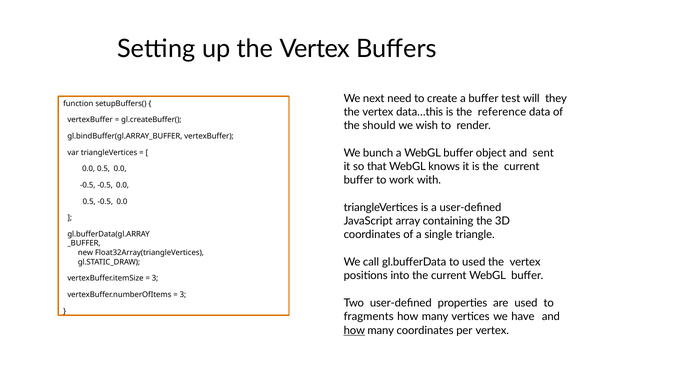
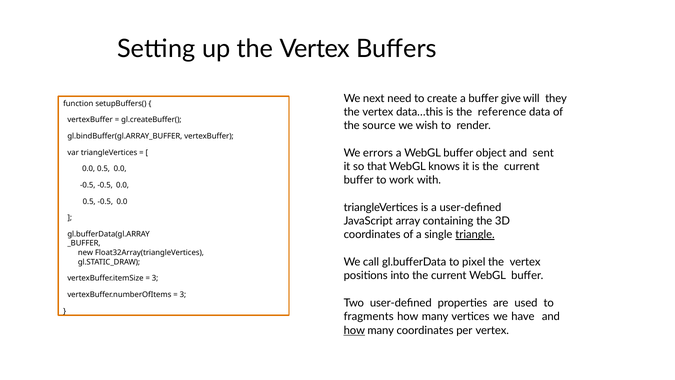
test: test -> give (511, 98)
should: should -> source (379, 125)
bunch: bunch -> errors (378, 153)
triangle underline: none -> present (475, 234)
to used: used -> pixel (474, 262)
